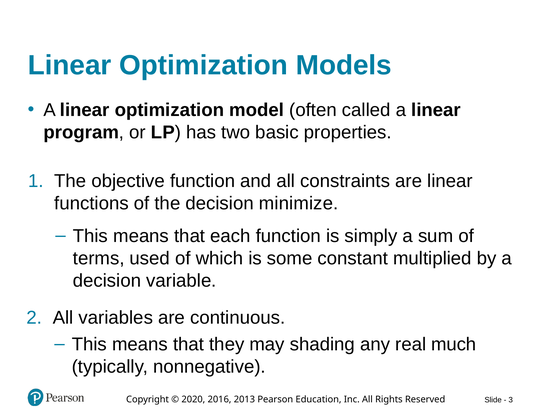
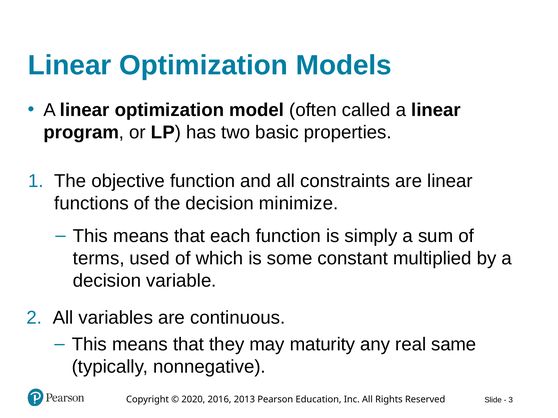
shading: shading -> maturity (322, 345)
much: much -> same (454, 345)
